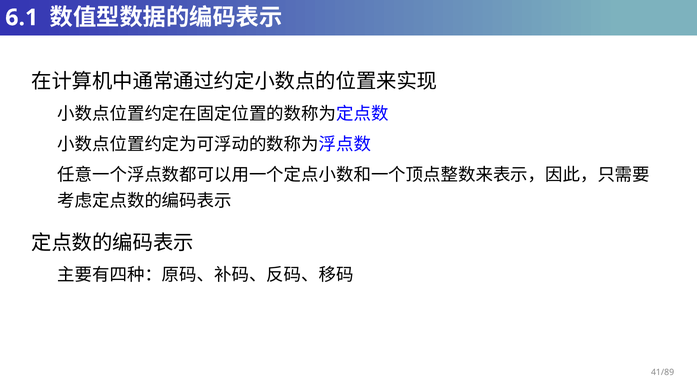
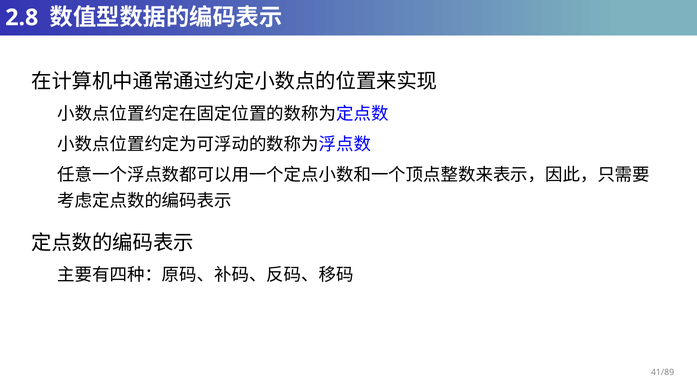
6.1: 6.1 -> 2.8 (22, 18)
